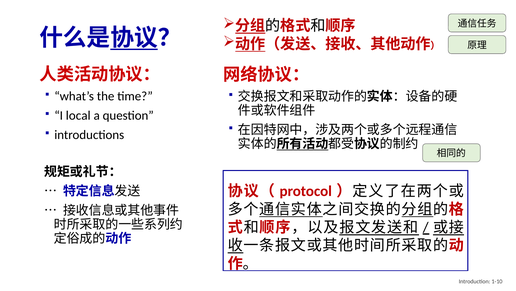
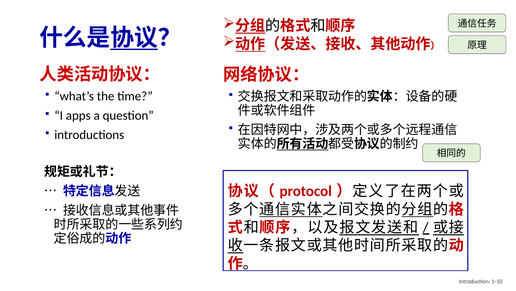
local: local -> apps (78, 115)
